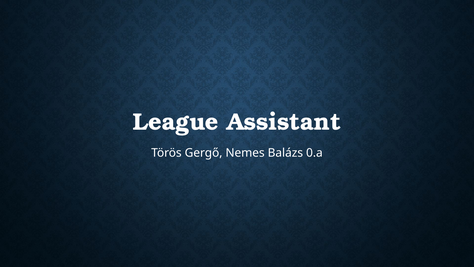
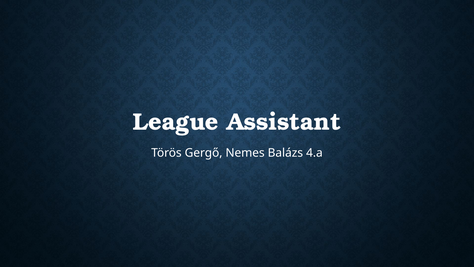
0.a: 0.a -> 4.a (314, 153)
